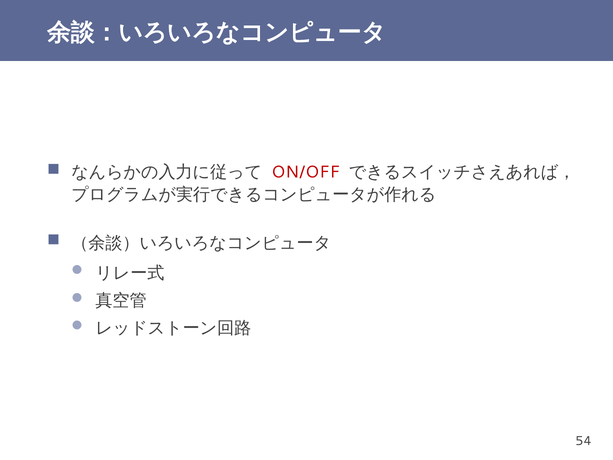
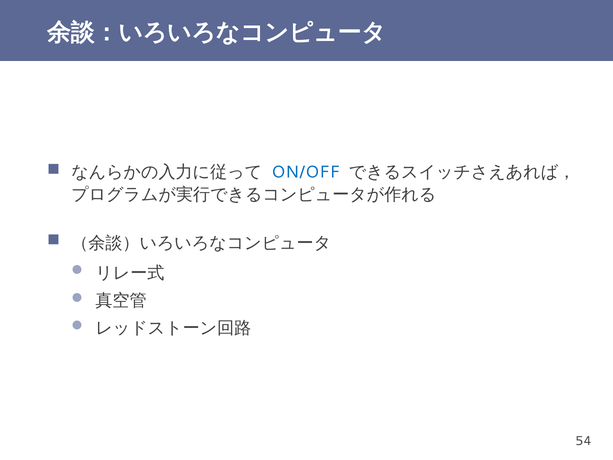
ON/OFF colour: red -> blue (306, 172)
